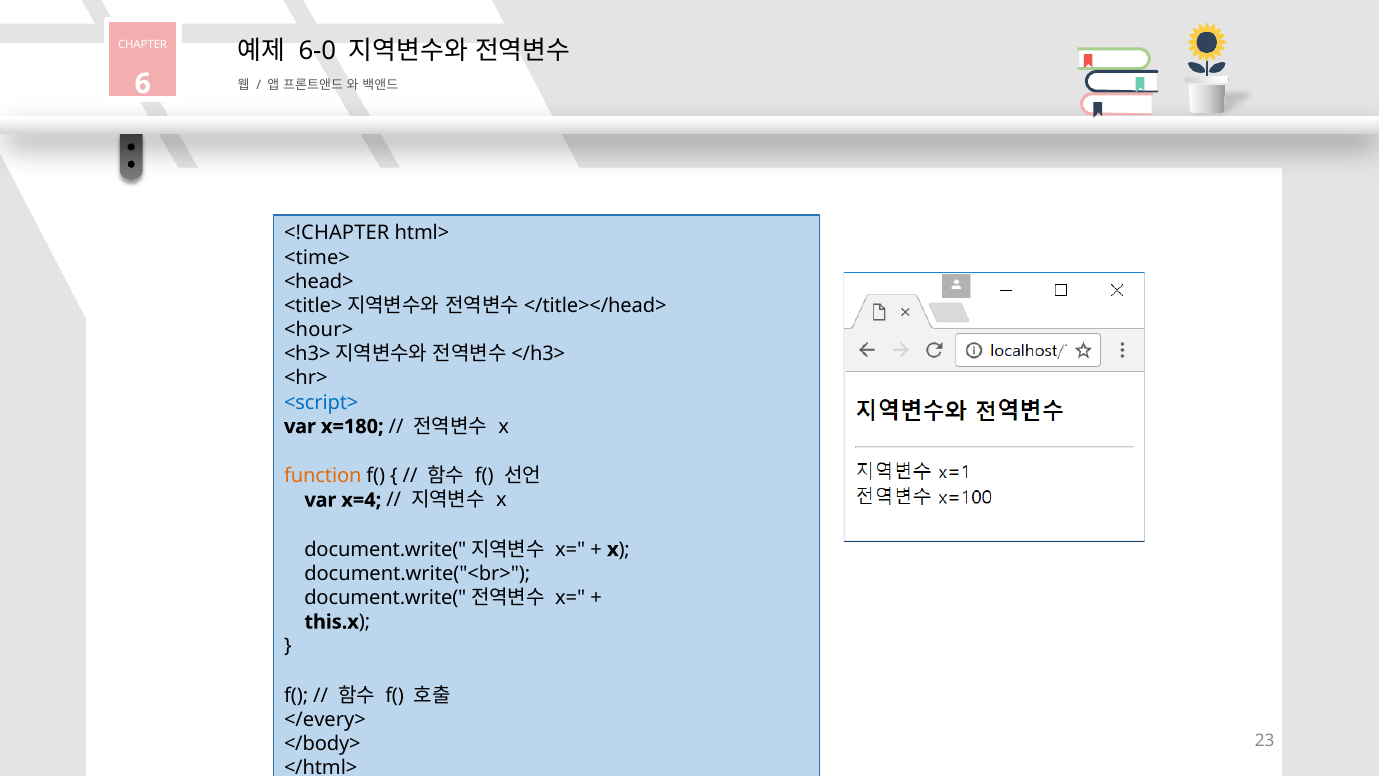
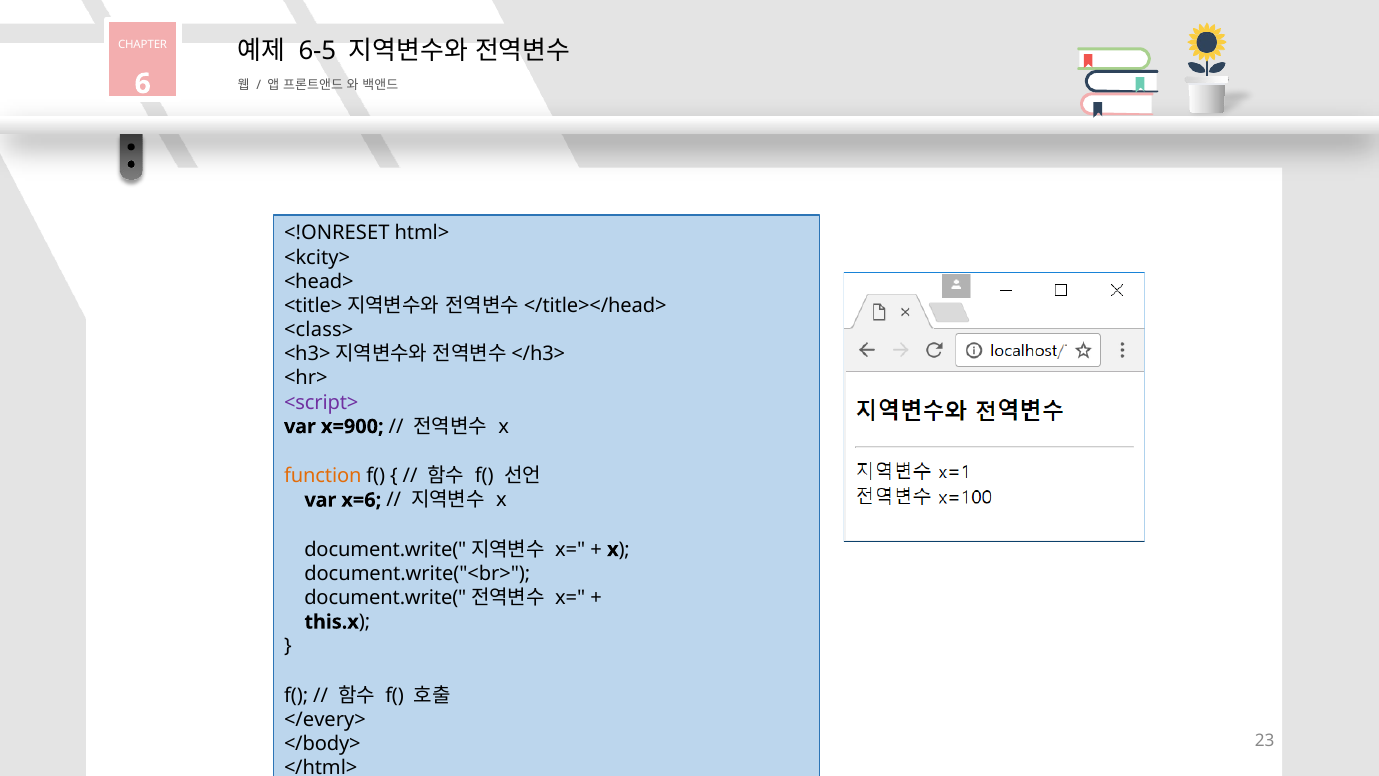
6-0: 6-0 -> 6-5 (317, 51)
<!CHAPTER: <!CHAPTER -> <!ONRESET (337, 233)
<time>: <time> -> <kcity> (317, 257)
<hour>: <hour> -> <class> (319, 330)
<script> colour: blue -> purple (321, 402)
x=180: x=180 -> x=900 (352, 426)
x=4: x=4 -> x=6 (361, 500)
